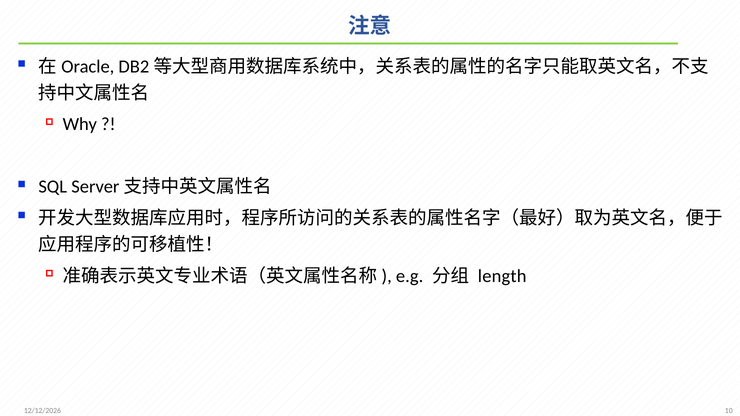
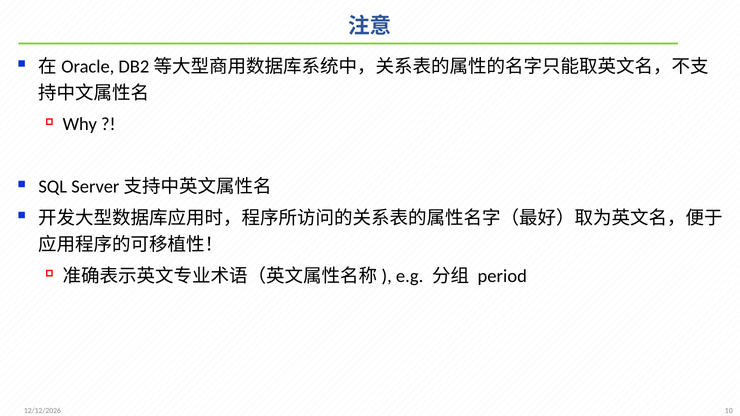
length: length -> period (502, 276)
